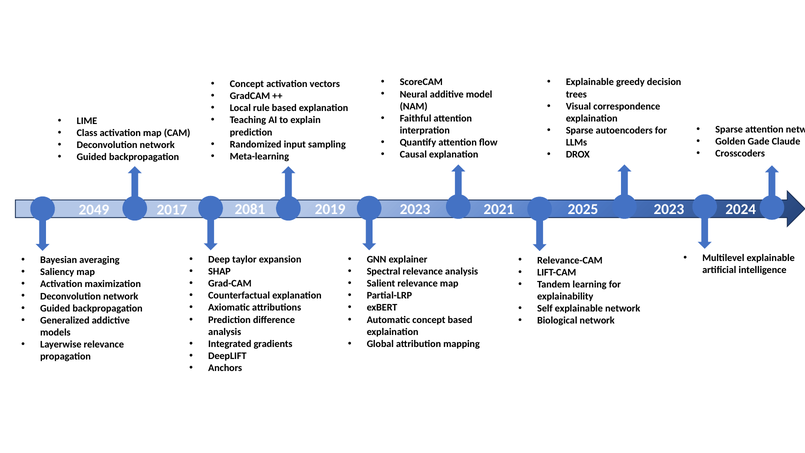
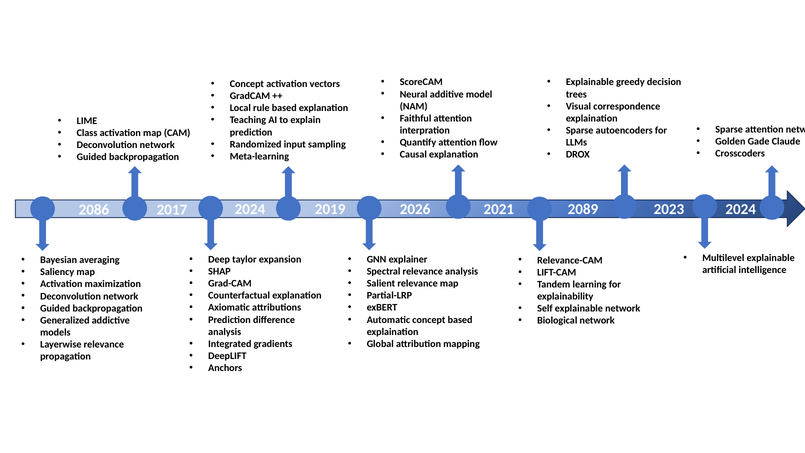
2049: 2049 -> 2086 (94, 210)
2017 2081: 2081 -> 2024 (250, 209)
2019 2023: 2023 -> 2026 (415, 209)
2025: 2025 -> 2089 (583, 209)
